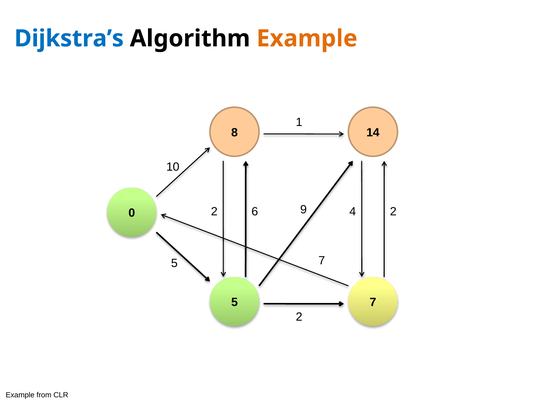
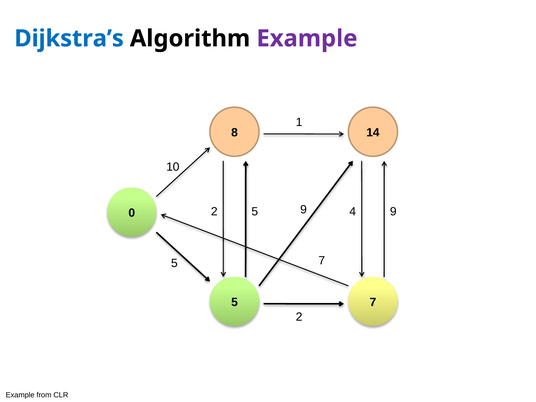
Example colour: orange -> purple (307, 39)
2 6: 6 -> 5 (255, 212)
4 2: 2 -> 9 (393, 212)
